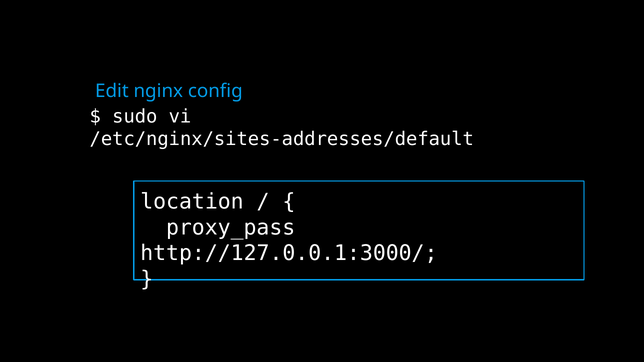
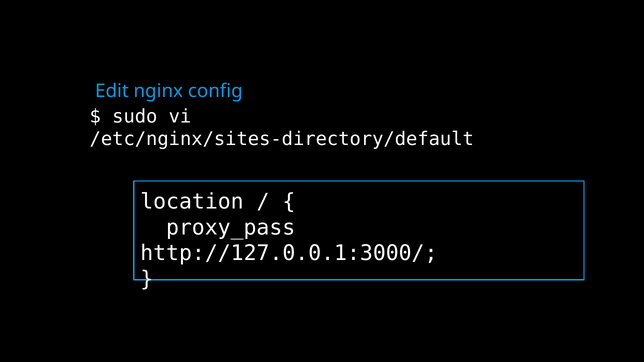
/etc/nginx/sites-addresses/default: /etc/nginx/sites-addresses/default -> /etc/nginx/sites-directory/default (282, 139)
